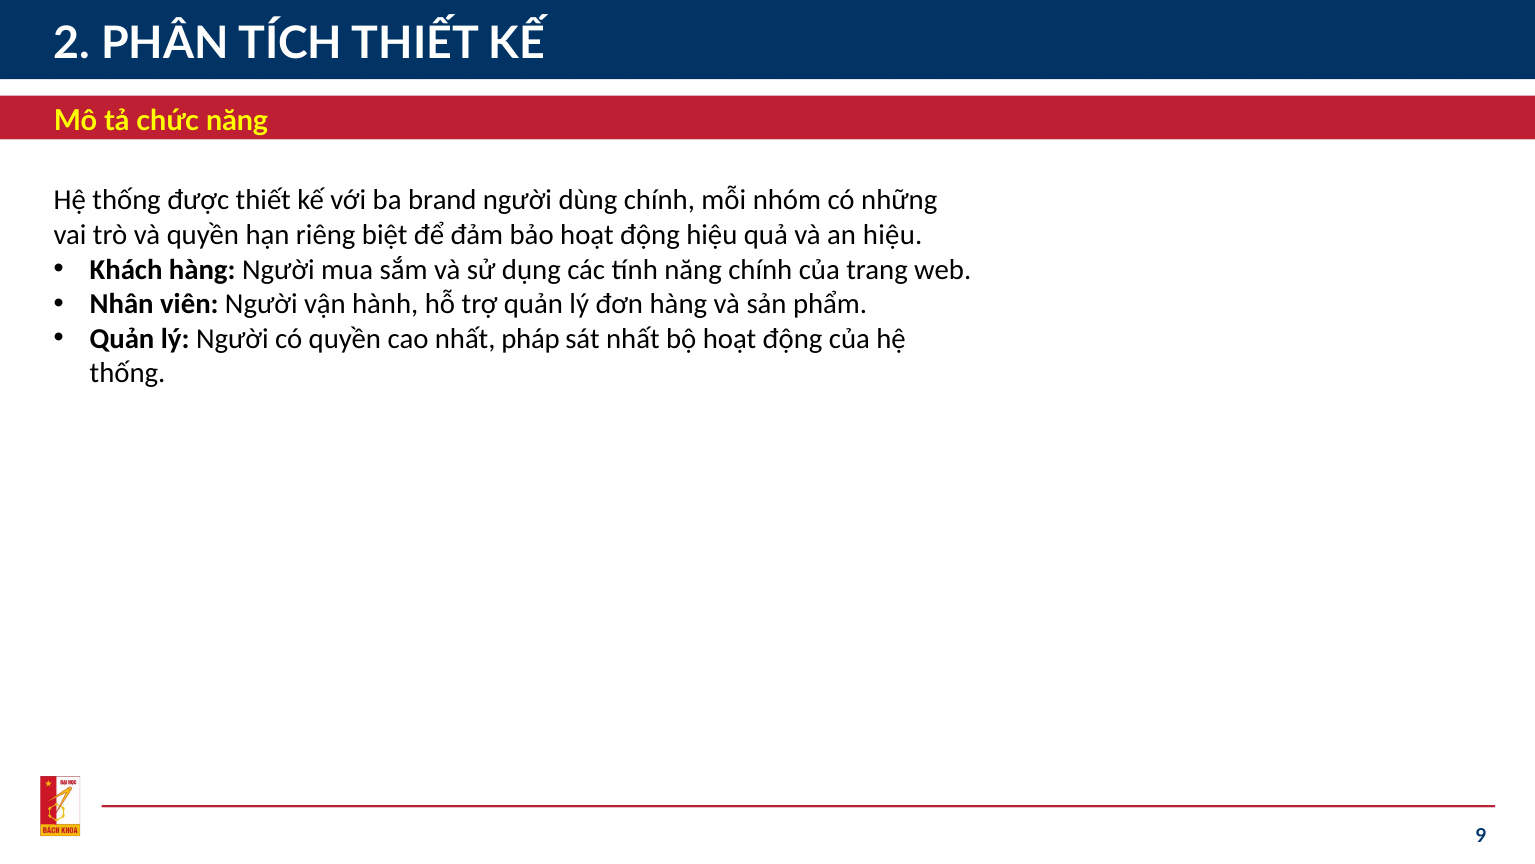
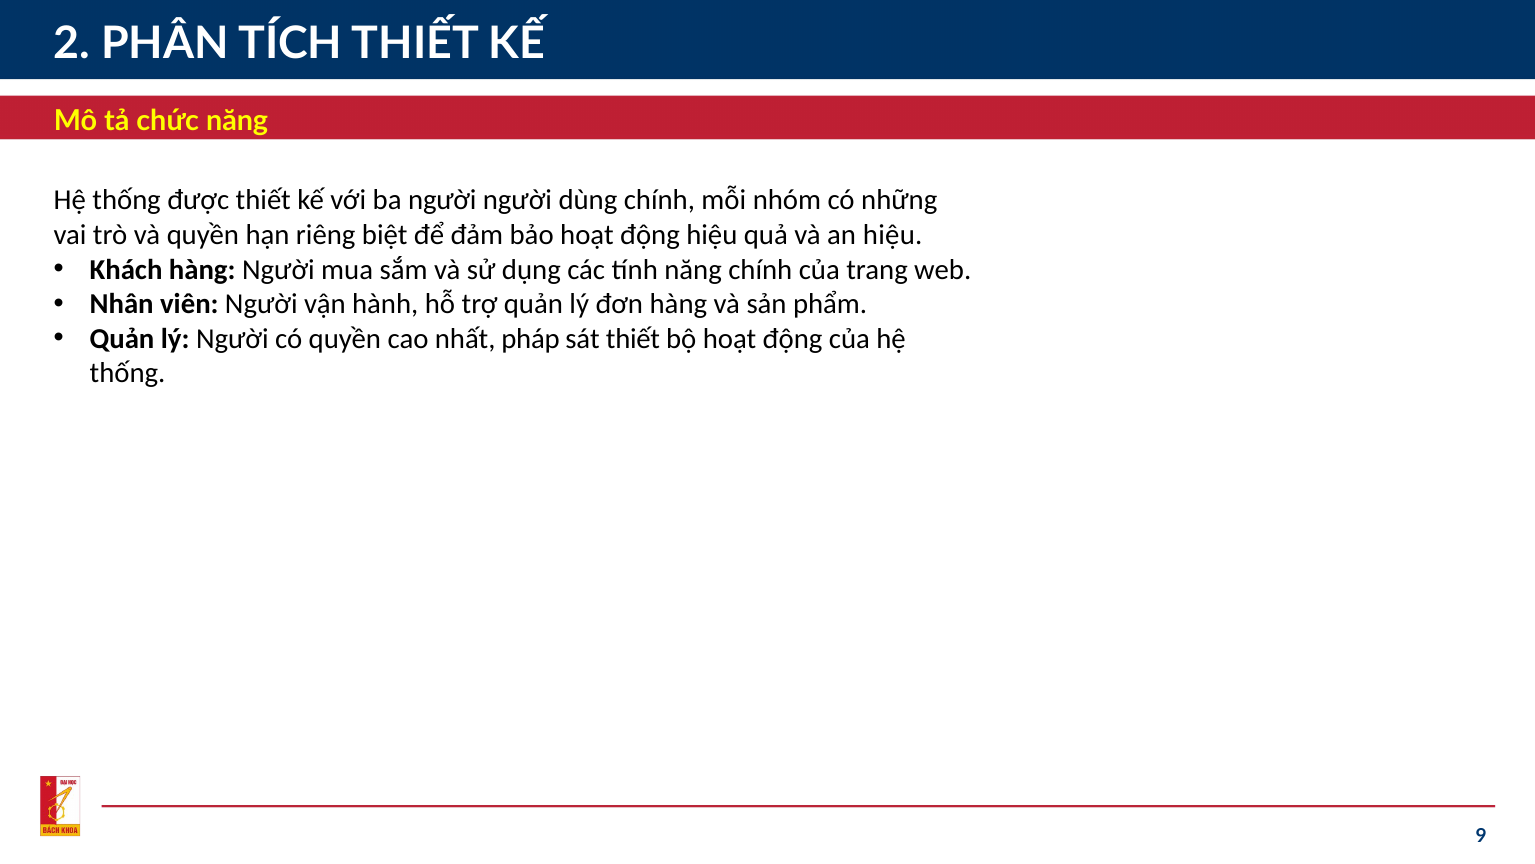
ba brand: brand -> người (442, 200)
sát nhất: nhất -> thiết (633, 338)
